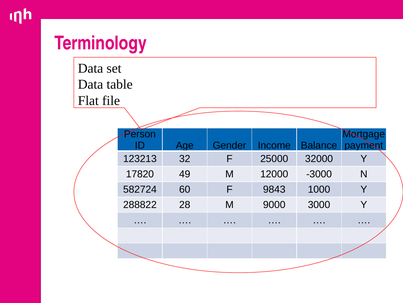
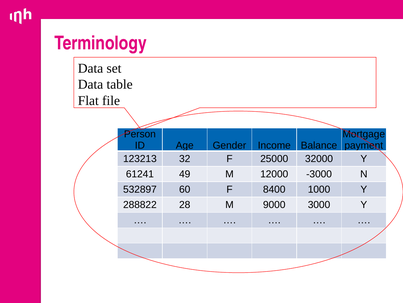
17820: 17820 -> 61241 (140, 174)
582724: 582724 -> 532897 (140, 189)
9843: 9843 -> 8400 (274, 189)
